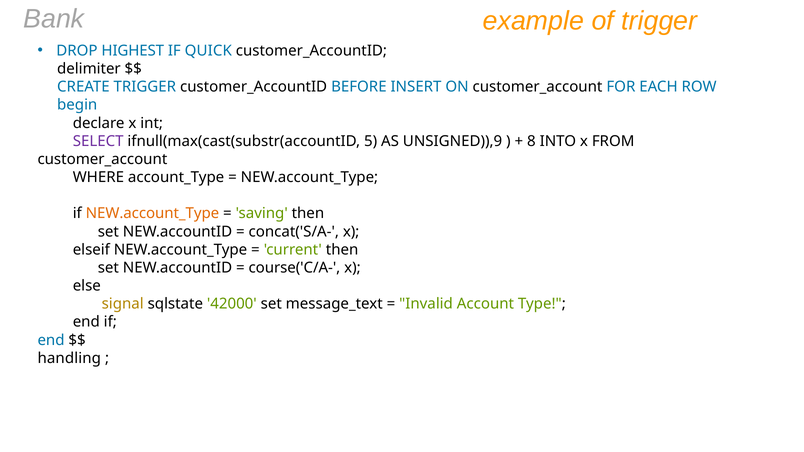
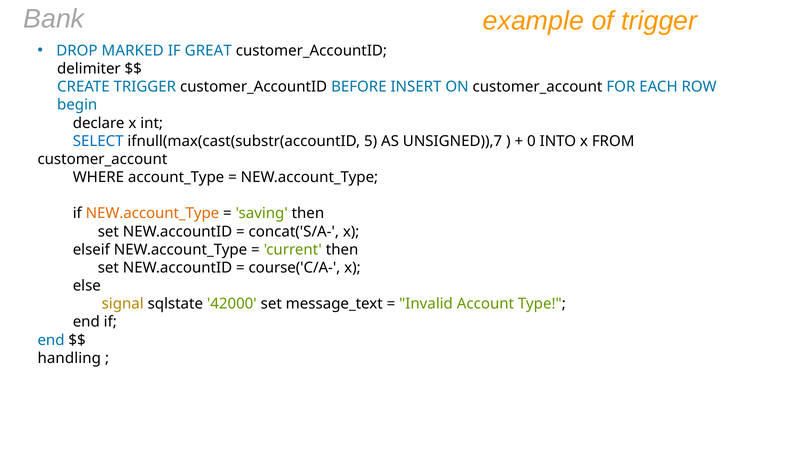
HIGHEST: HIGHEST -> MARKED (133, 51)
QUICK: QUICK -> GREAT (208, 51)
SELECT colour: purple -> blue (98, 141)
UNSIGNED)),9: UNSIGNED)),9 -> UNSIGNED)),7 (453, 141)
8: 8 -> 0 (531, 141)
